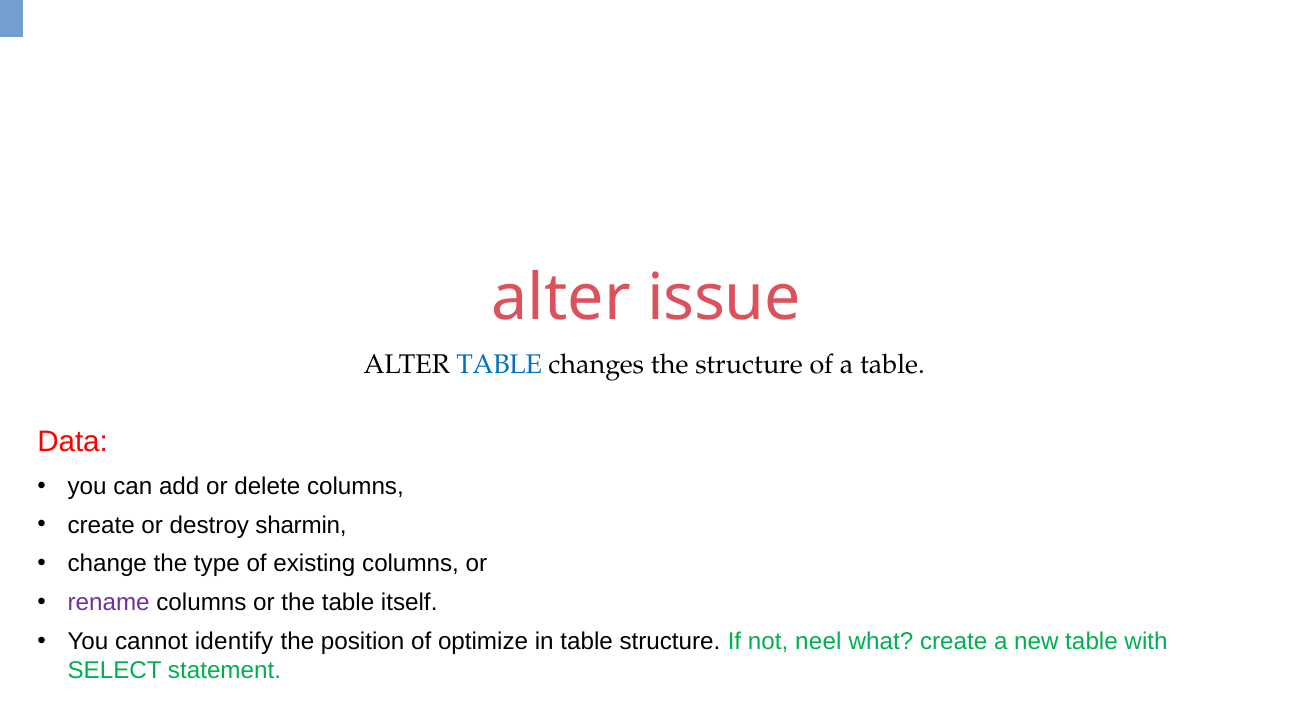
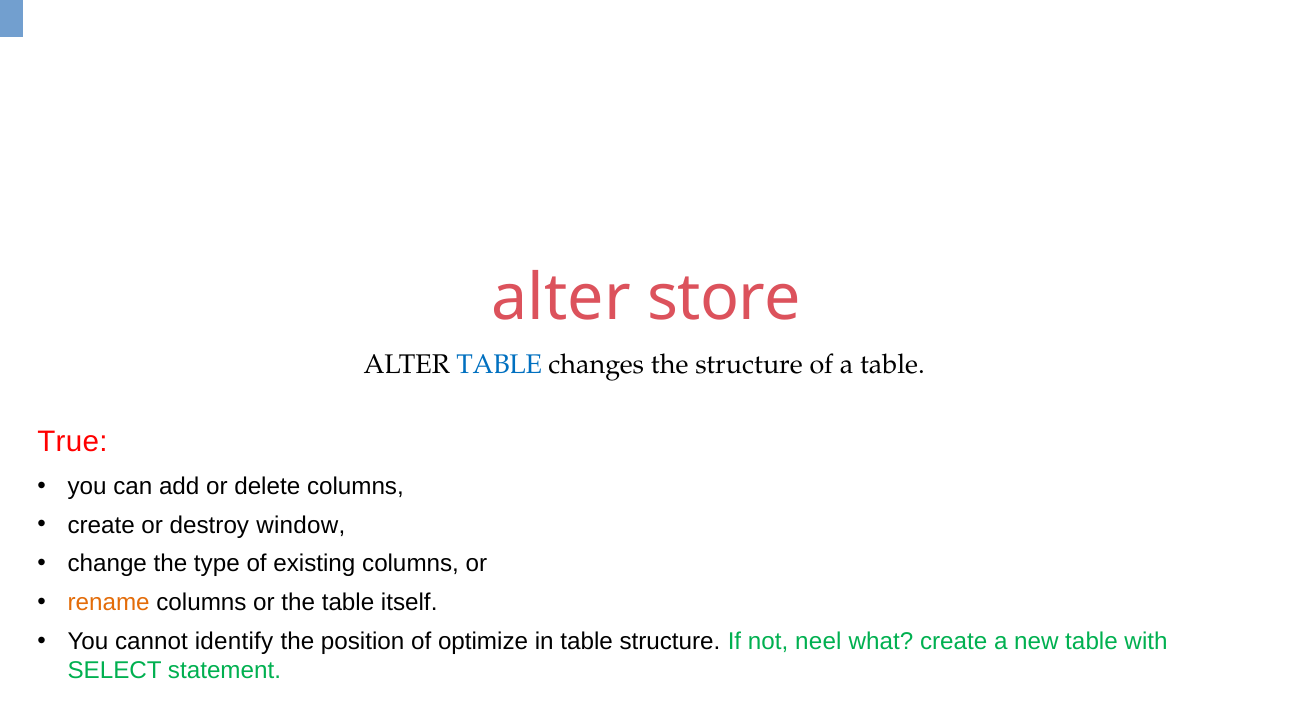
issue: issue -> store (724, 298)
Data: Data -> True (72, 441)
sharmin: sharmin -> window (301, 525)
rename colour: purple -> orange (109, 602)
